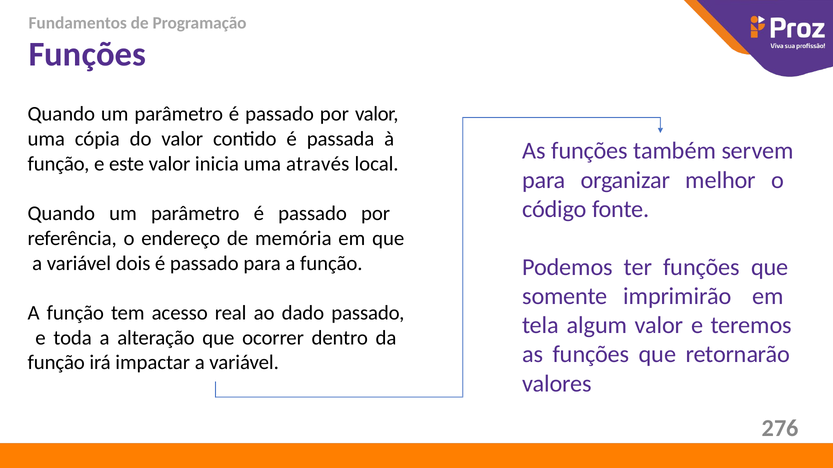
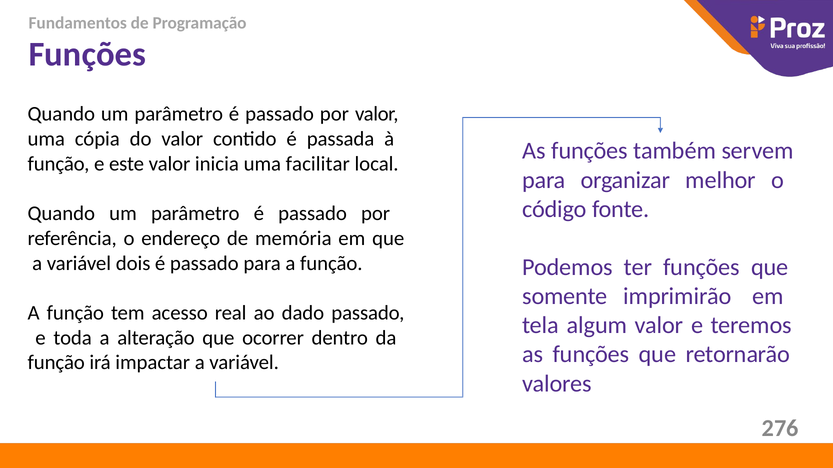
através: através -> facilitar (318, 164)
